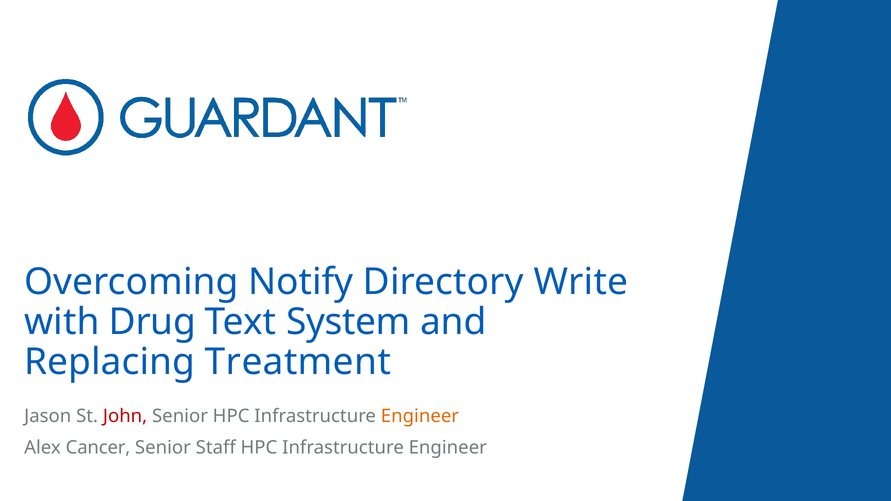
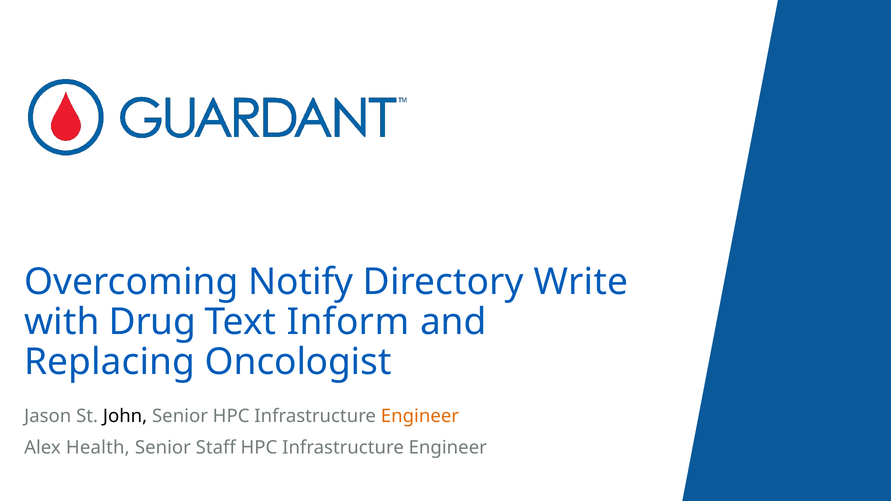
System: System -> Inform (348, 322)
Treatment: Treatment -> Oncologist (298, 362)
John colour: red -> black (125, 416)
Cancer: Cancer -> Health (98, 448)
